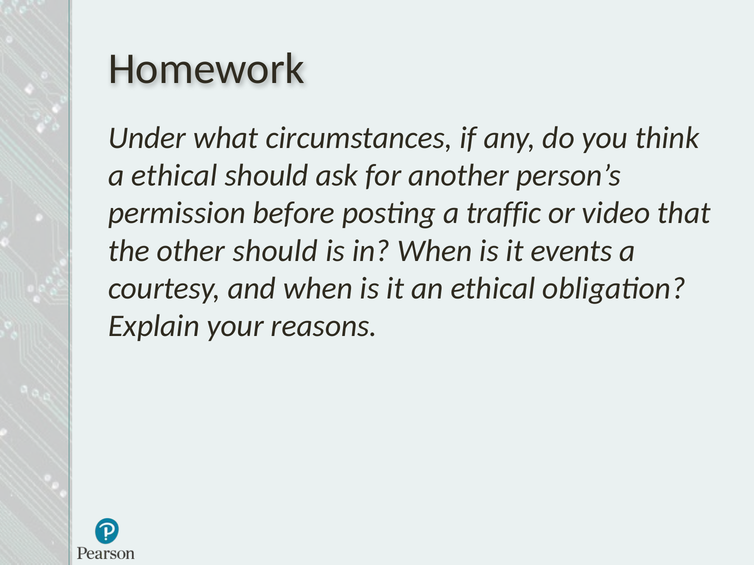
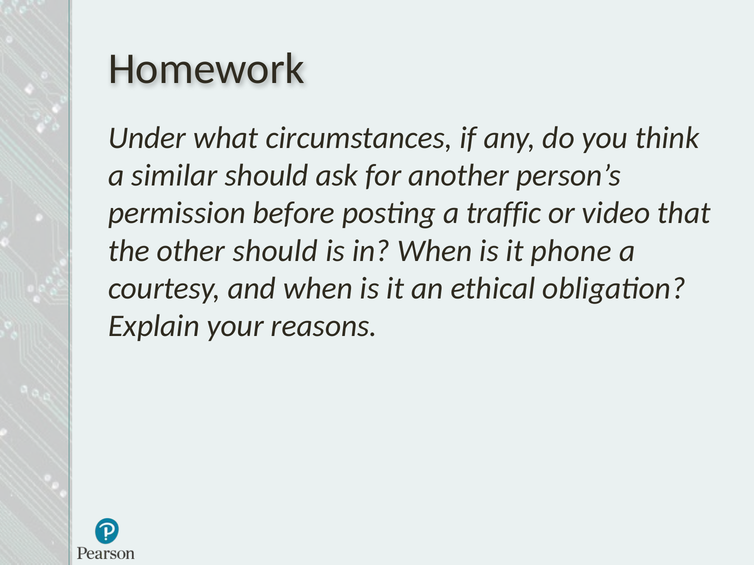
a ethical: ethical -> similar (174, 176)
events: events -> phone (571, 251)
